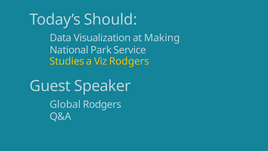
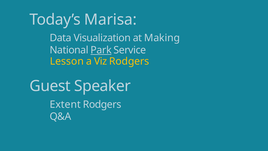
Should: Should -> Marisa (110, 20)
Park underline: none -> present (101, 50)
Studies: Studies -> Lesson (67, 61)
Global: Global -> Extent (65, 104)
